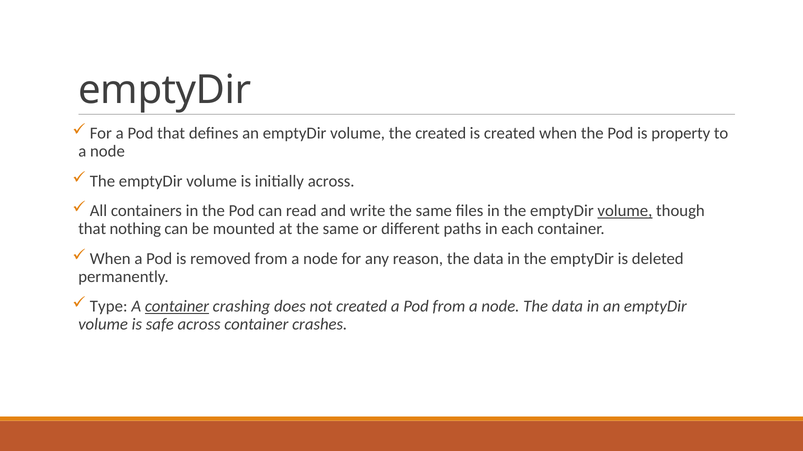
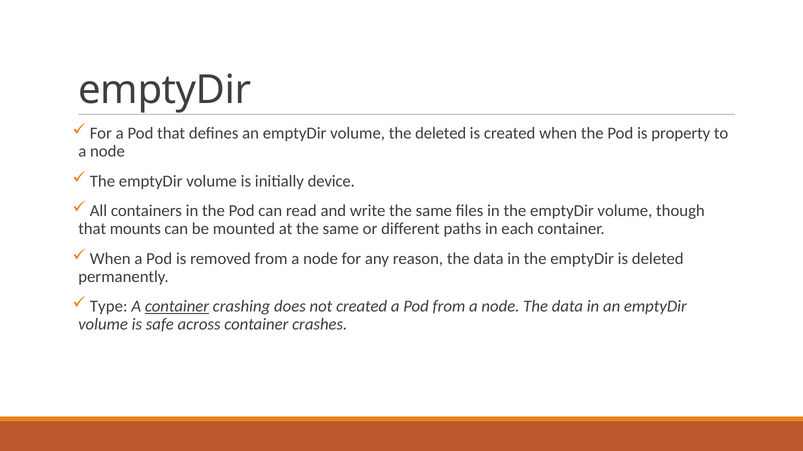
the created: created -> deleted (441, 134)
initially across: across -> device (331, 181)
volume underline: present -> none (625, 211)
nothing: nothing -> mounts (135, 229)
